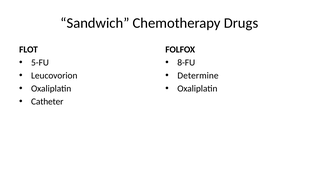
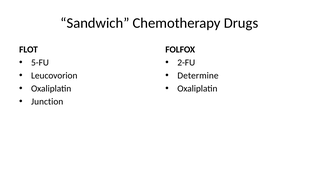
8-FU: 8-FU -> 2-FU (186, 63)
Catheter: Catheter -> Junction (47, 102)
